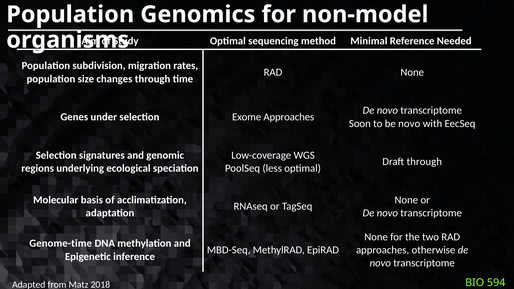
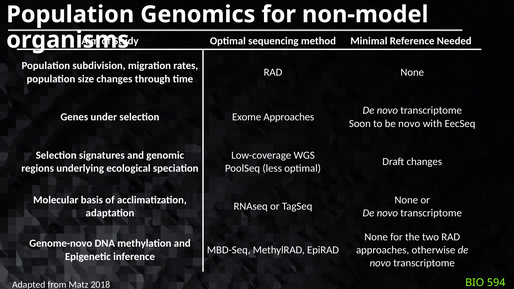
Draft through: through -> changes (424, 162)
Genome-time: Genome-time -> Genome-novo (61, 243)
